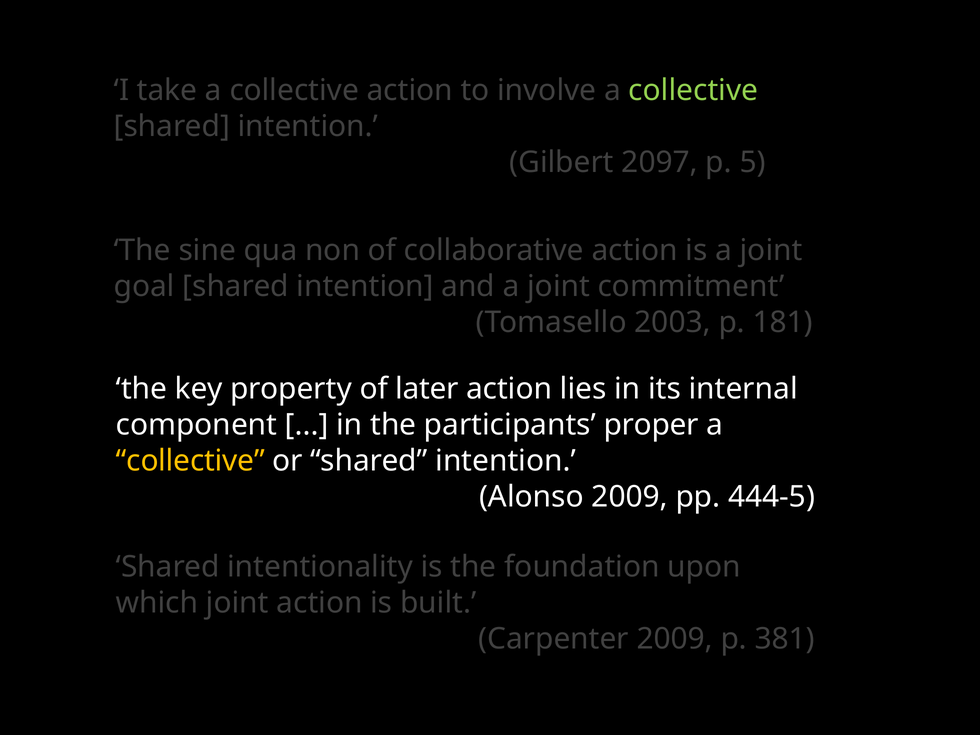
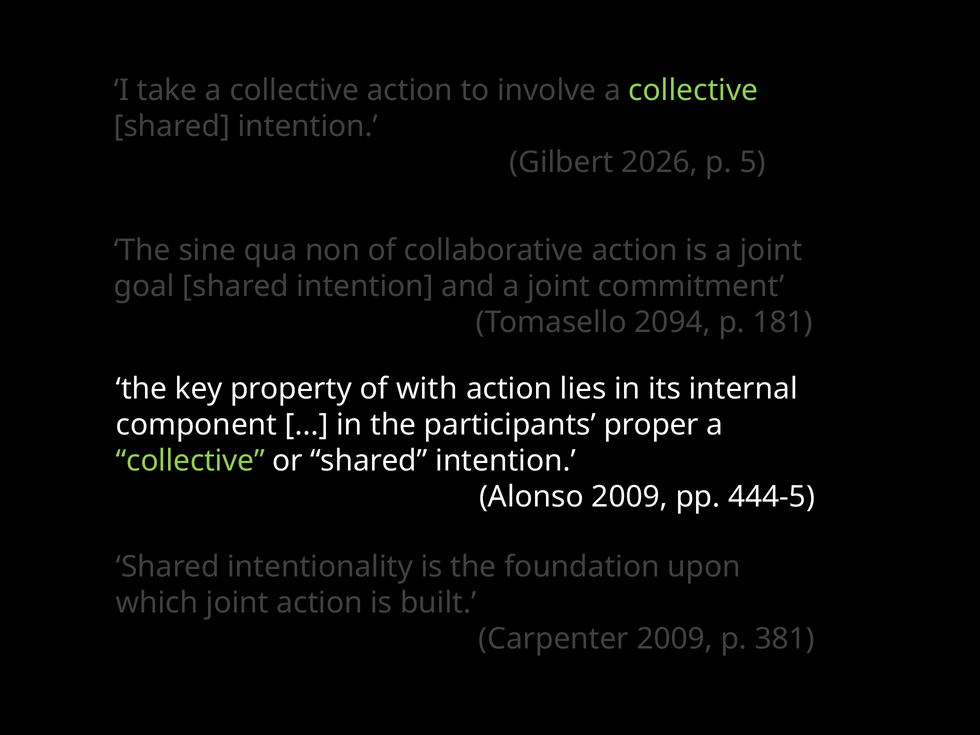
2097: 2097 -> 2026 (660, 162)
2003: 2003 -> 2094 (673, 322)
later: later -> with (427, 389)
collective colour: yellow -> light green (190, 461)
